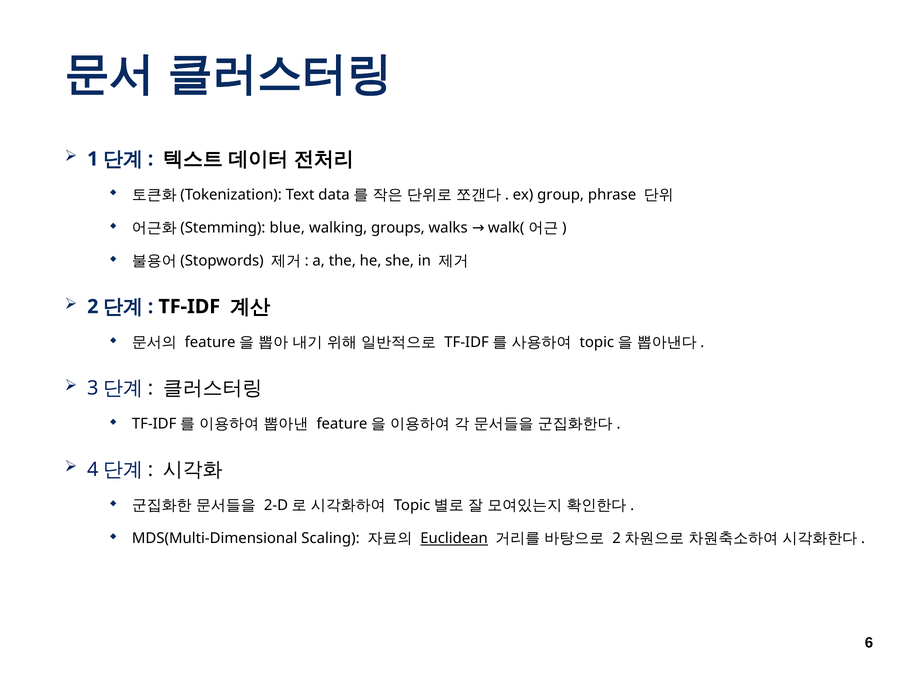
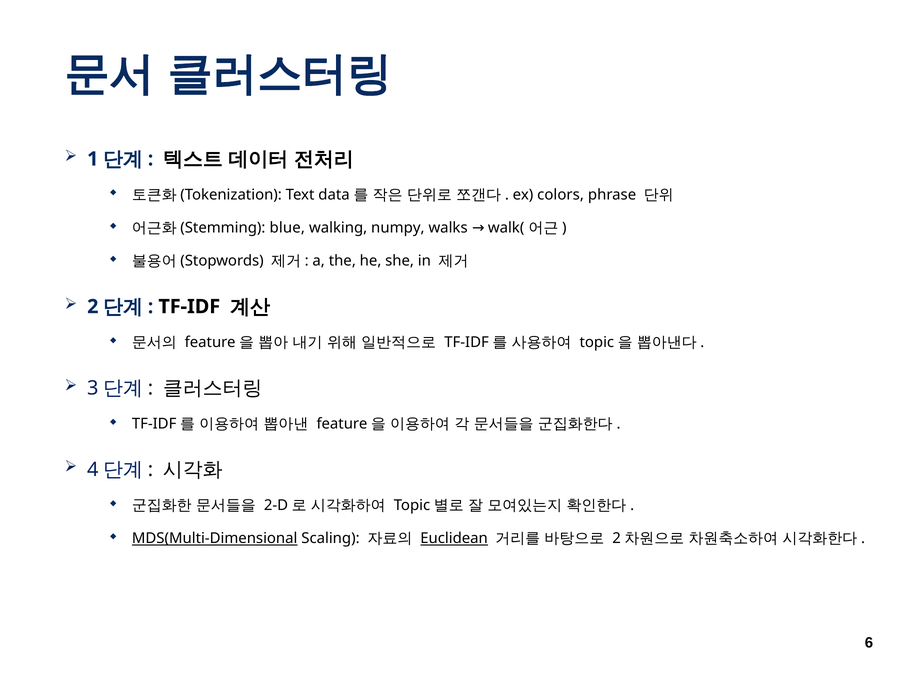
group: group -> colors (561, 195)
groups: groups -> numpy (398, 228)
MDS(Multi-Dimensional underline: none -> present (215, 538)
